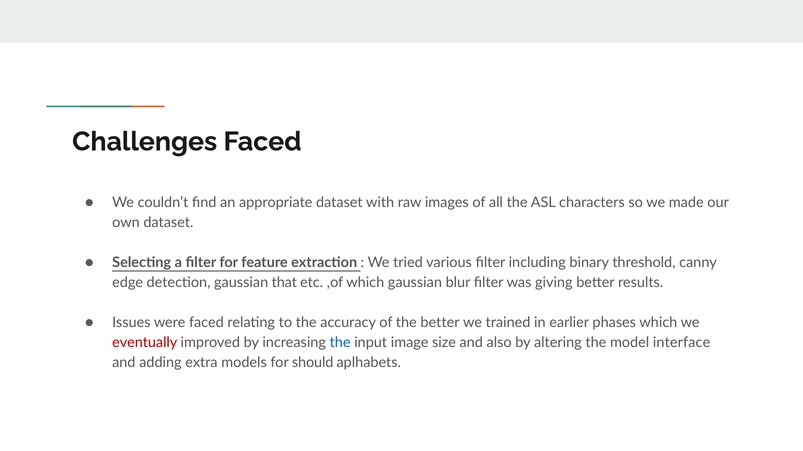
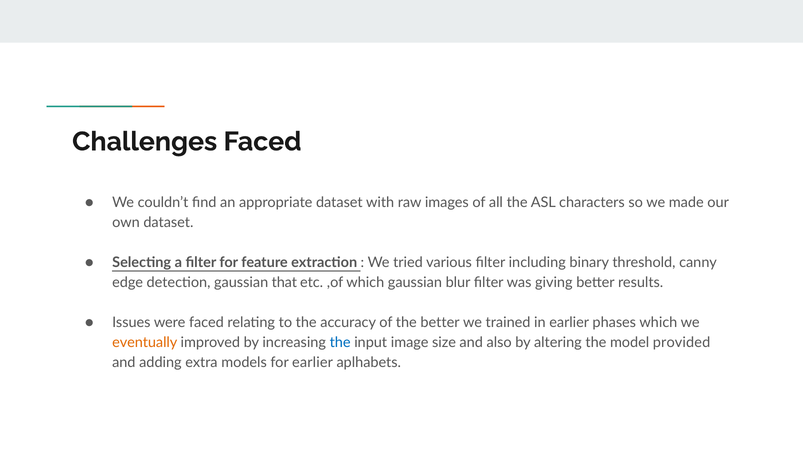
eventually colour: red -> orange (145, 343)
interface: interface -> provided (682, 343)
for should: should -> earlier (313, 363)
